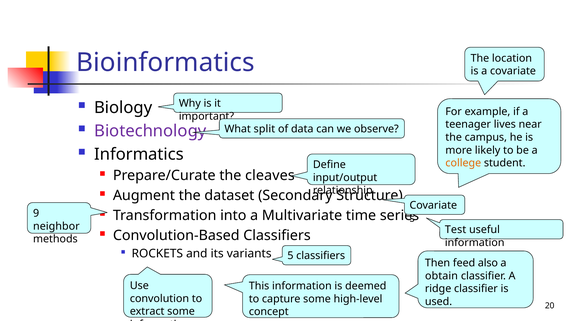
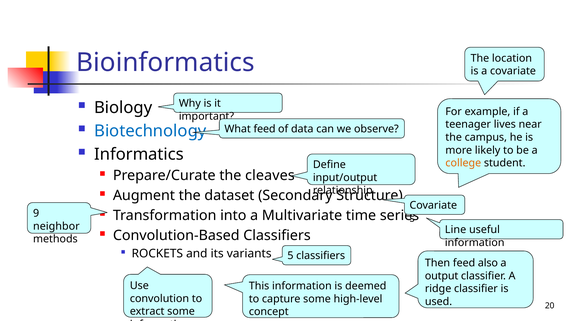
Biotechnology colour: purple -> blue (150, 131)
What split: split -> feed (265, 129)
Test: Test -> Line (456, 230)
obtain: obtain -> output (442, 276)
